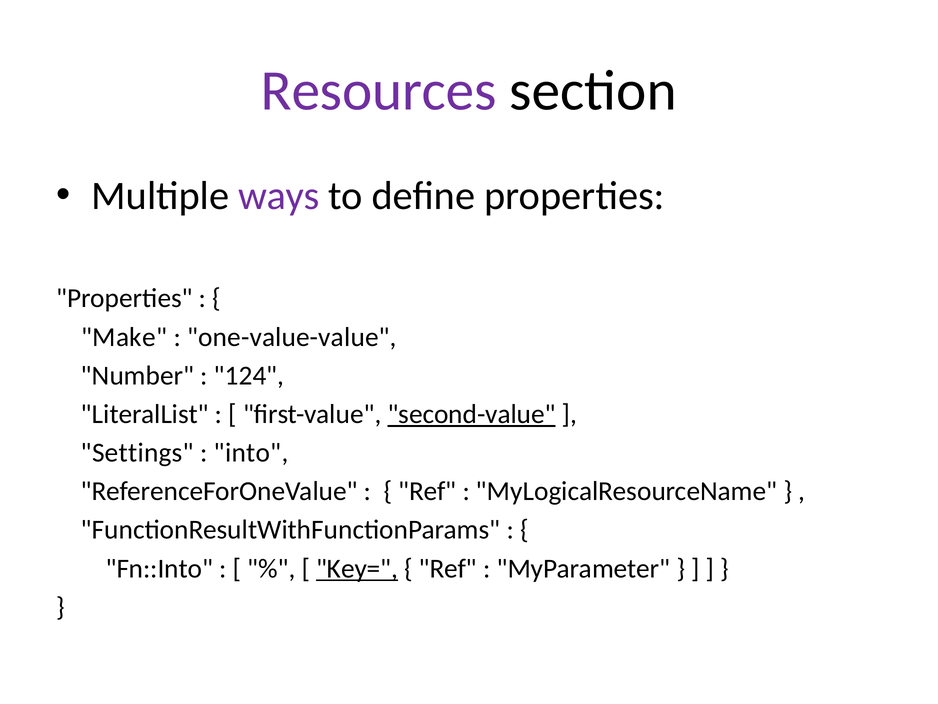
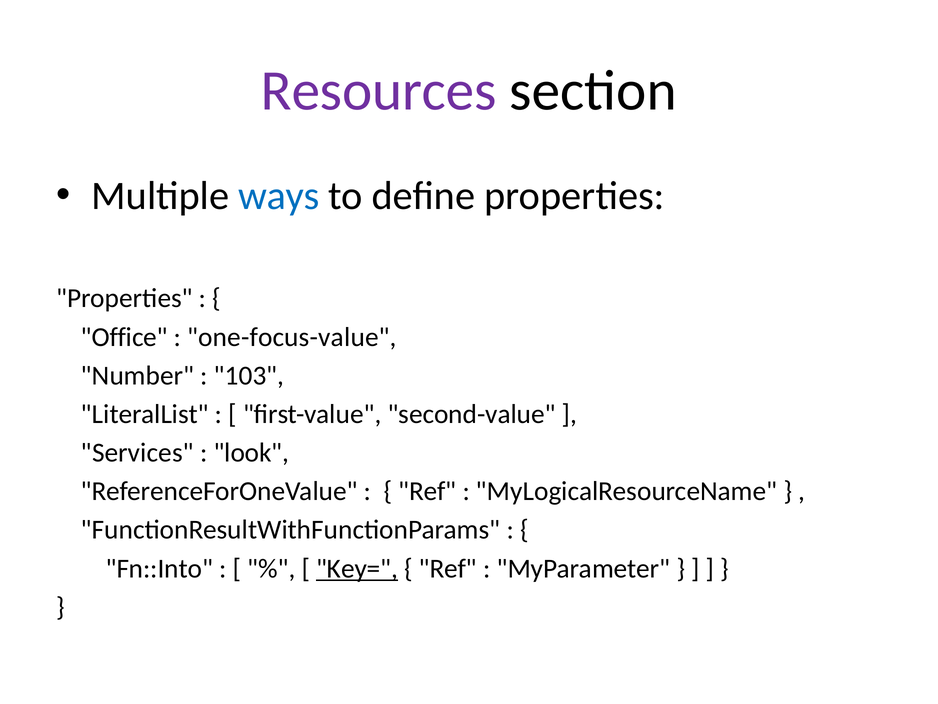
ways colour: purple -> blue (279, 196)
Make: Make -> Office (124, 337)
one-value-value: one-value-value -> one-focus-value (292, 337)
124: 124 -> 103 (249, 375)
second-value underline: present -> none (472, 414)
Settings: Settings -> Services (137, 452)
into: into -> look (251, 452)
